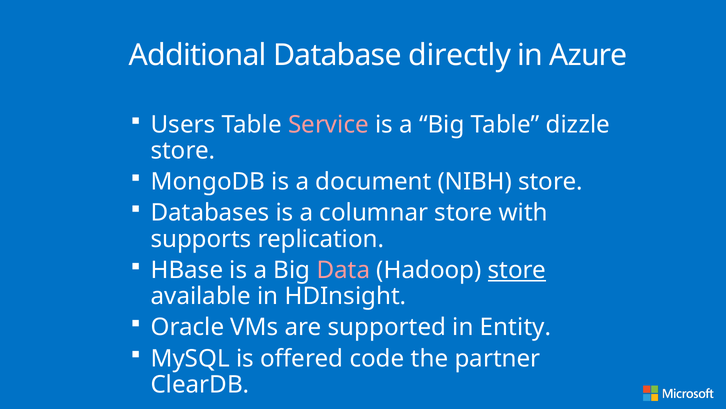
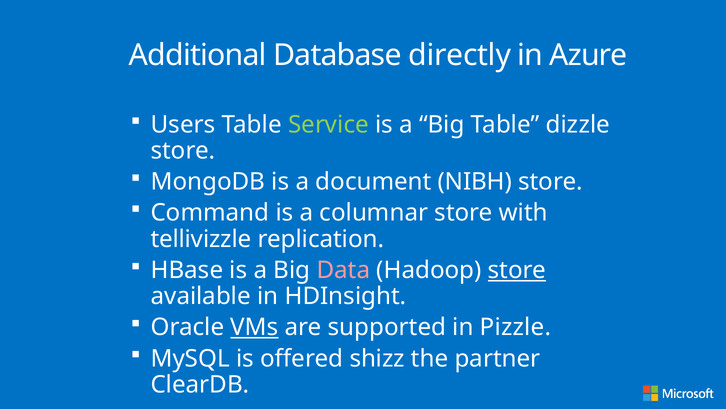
Service colour: pink -> light green (328, 125)
Databases: Databases -> Command (210, 213)
supports: supports -> tellivizzle (201, 239)
VMs underline: none -> present (254, 327)
Entity: Entity -> Pizzle (516, 327)
code: code -> shizz (377, 358)
